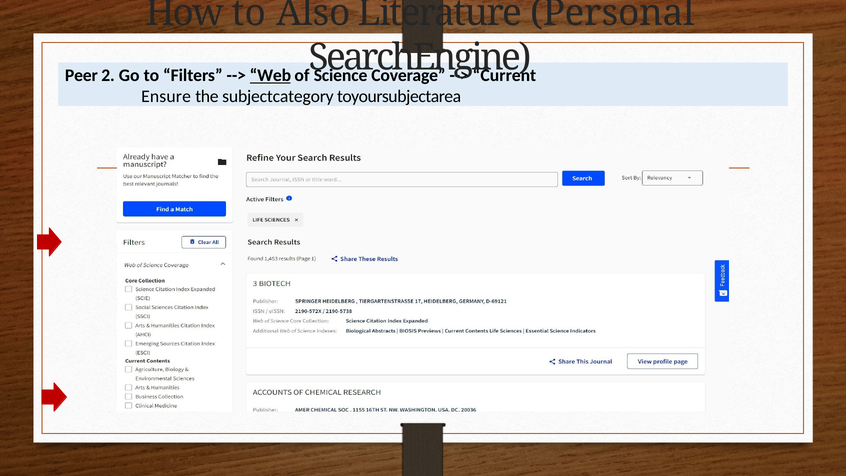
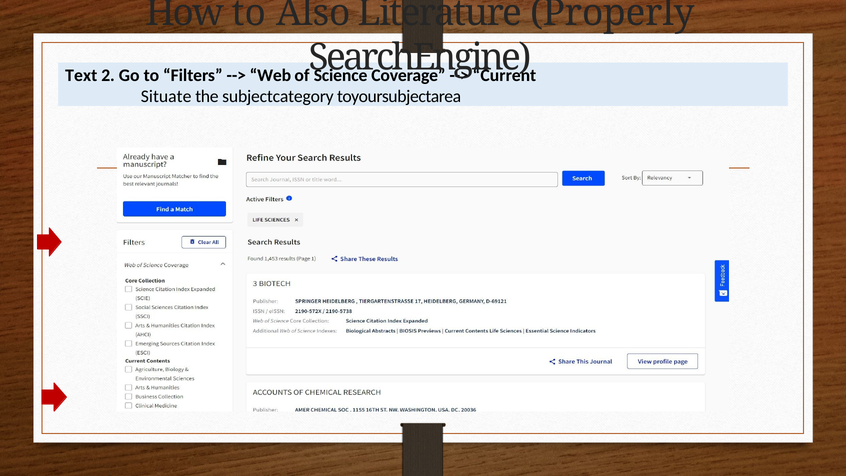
Personal: Personal -> Properly (612, 13)
Peer: Peer -> Text (81, 75)
Web underline: present -> none (270, 75)
Ensure: Ensure -> Situate (166, 97)
